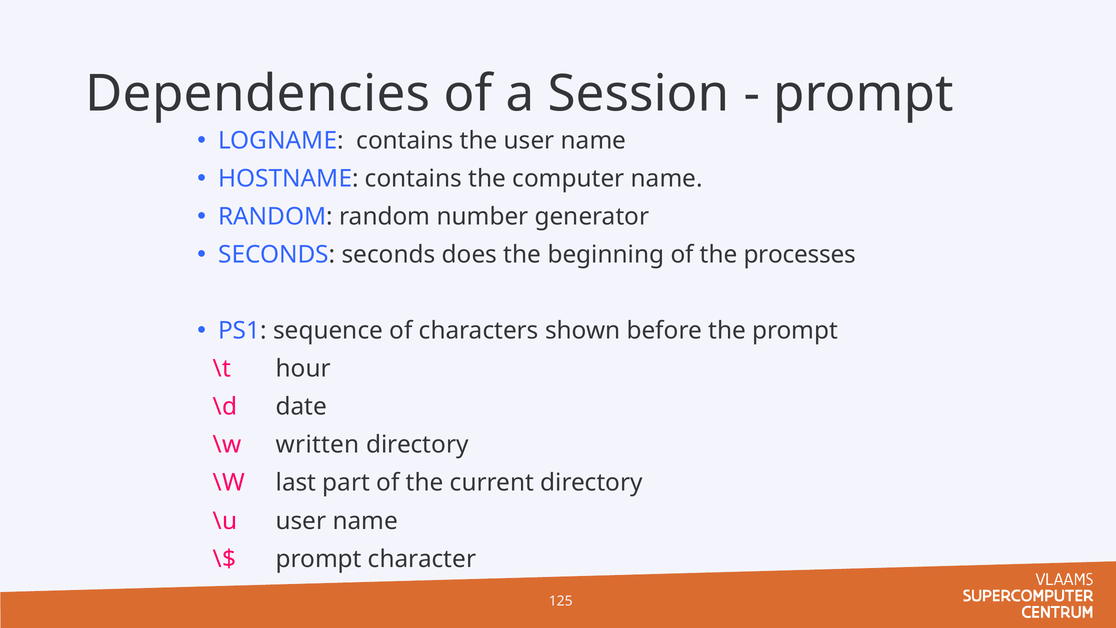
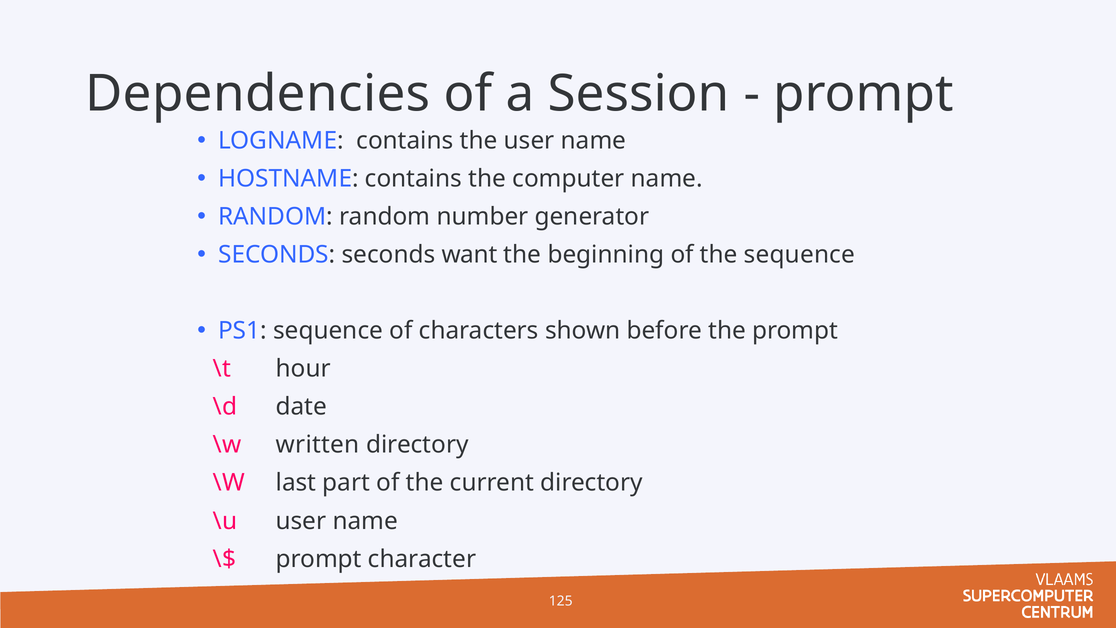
does: does -> want (470, 255)
the processes: processes -> sequence (799, 255)
